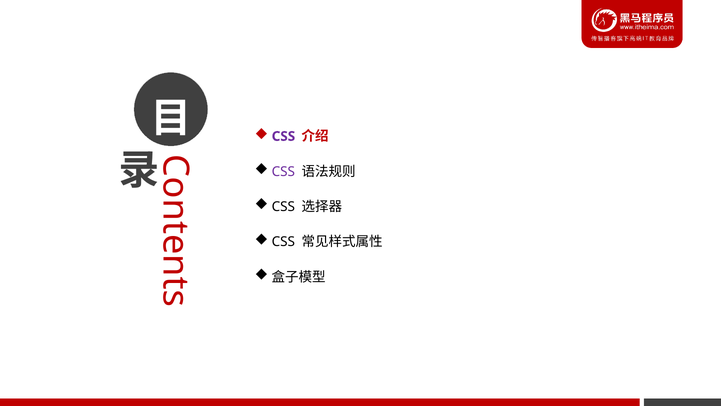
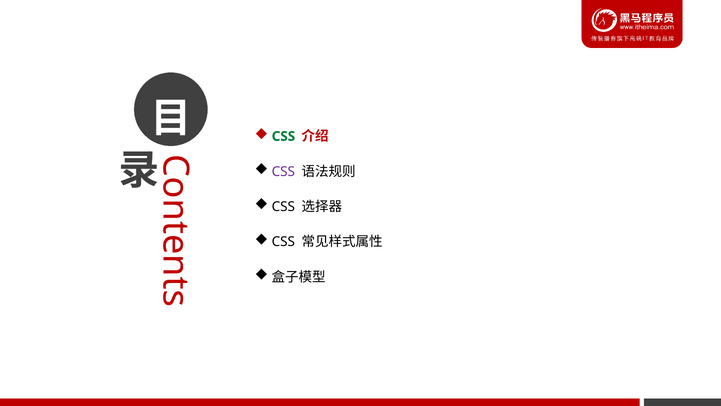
CSS colour: purple -> green (283, 136)
